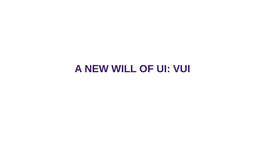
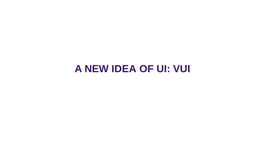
WILL: WILL -> IDEA (124, 69)
